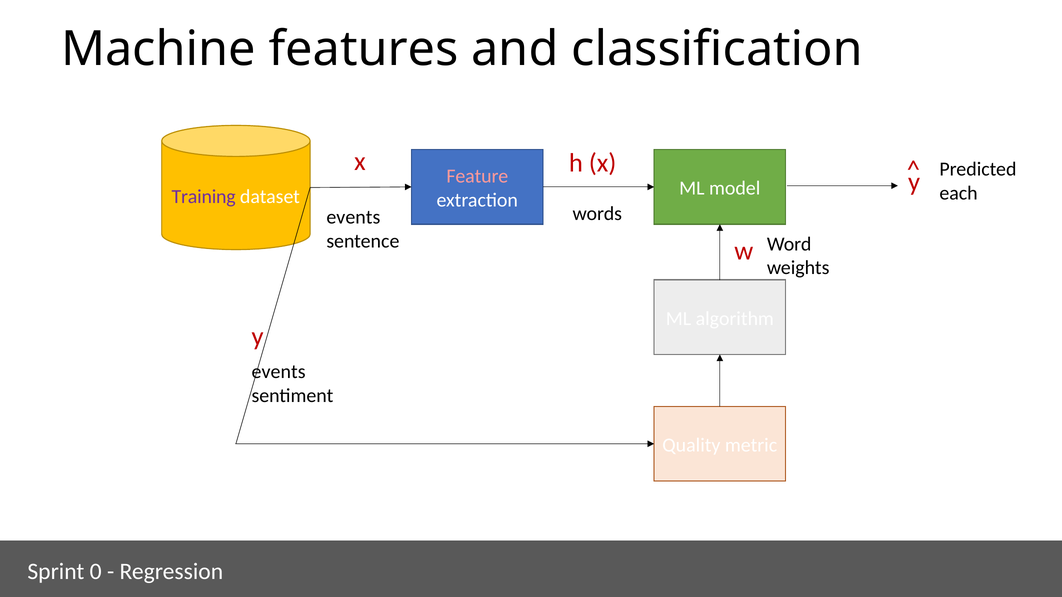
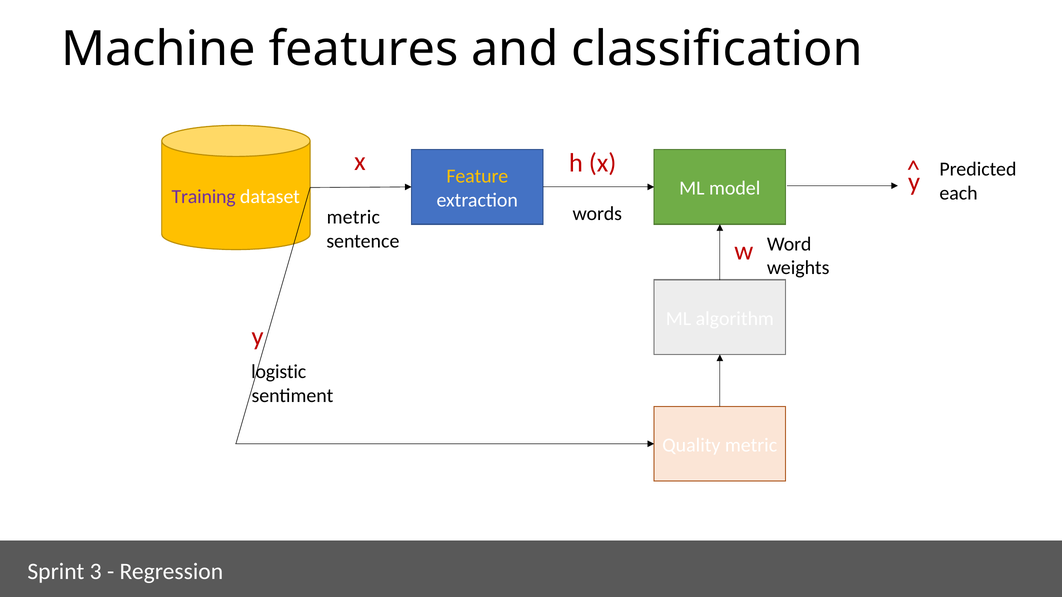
Feature colour: pink -> yellow (477, 176)
events: events -> metric (353, 218)
events: events -> logistic (279, 372)
0: 0 -> 3 (96, 572)
